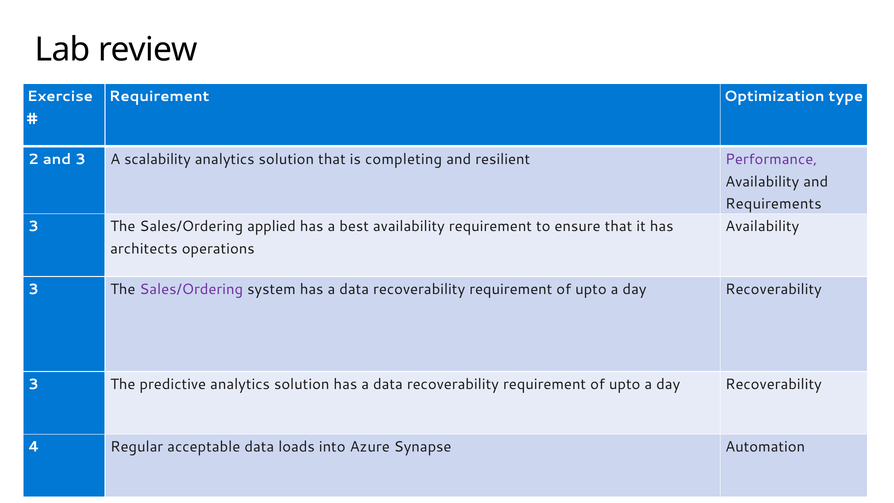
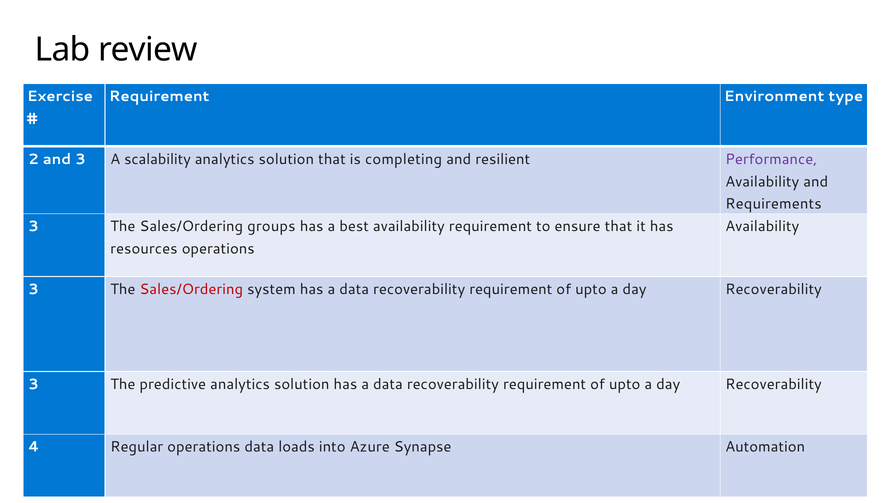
Optimization: Optimization -> Environment (774, 96)
applied: applied -> groups (271, 227)
architects: architects -> resources (144, 249)
Sales/Ordering colour: purple -> red (191, 289)
Regular acceptable: acceptable -> operations (204, 447)
